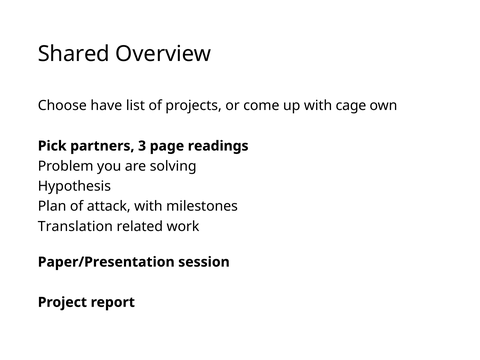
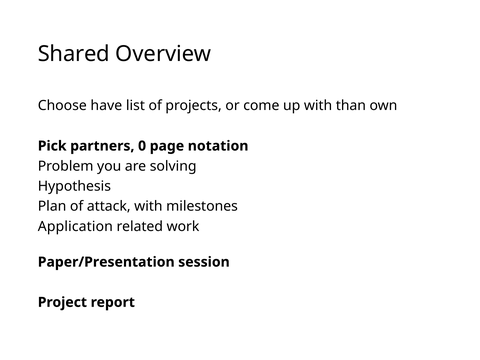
cage: cage -> than (351, 106)
3: 3 -> 0 (142, 146)
readings: readings -> notation (218, 146)
Translation: Translation -> Application (75, 226)
